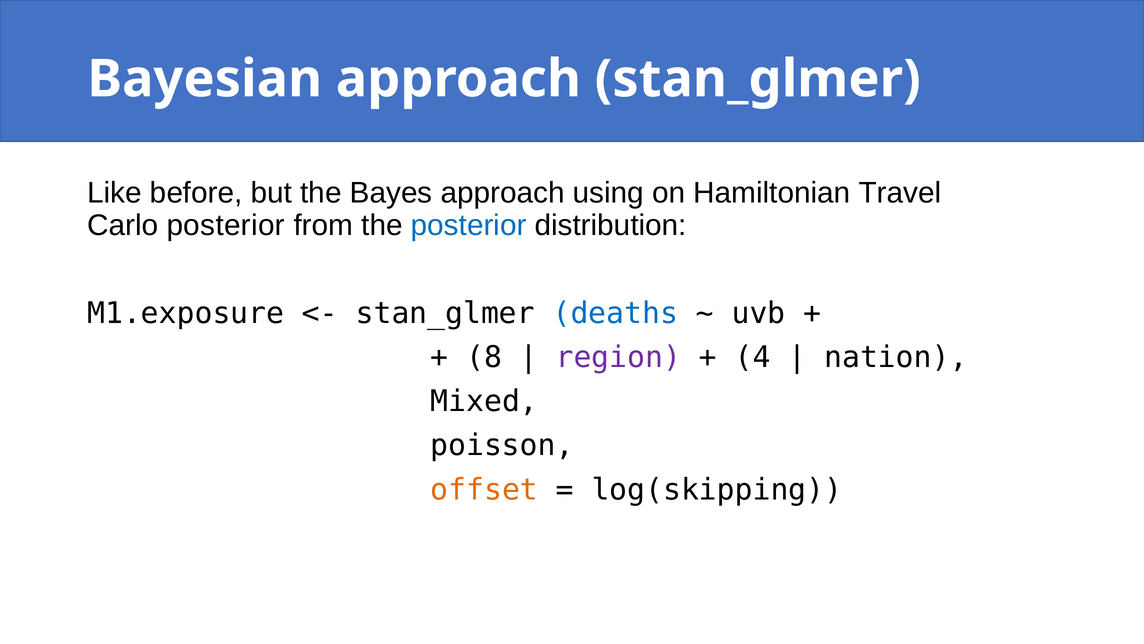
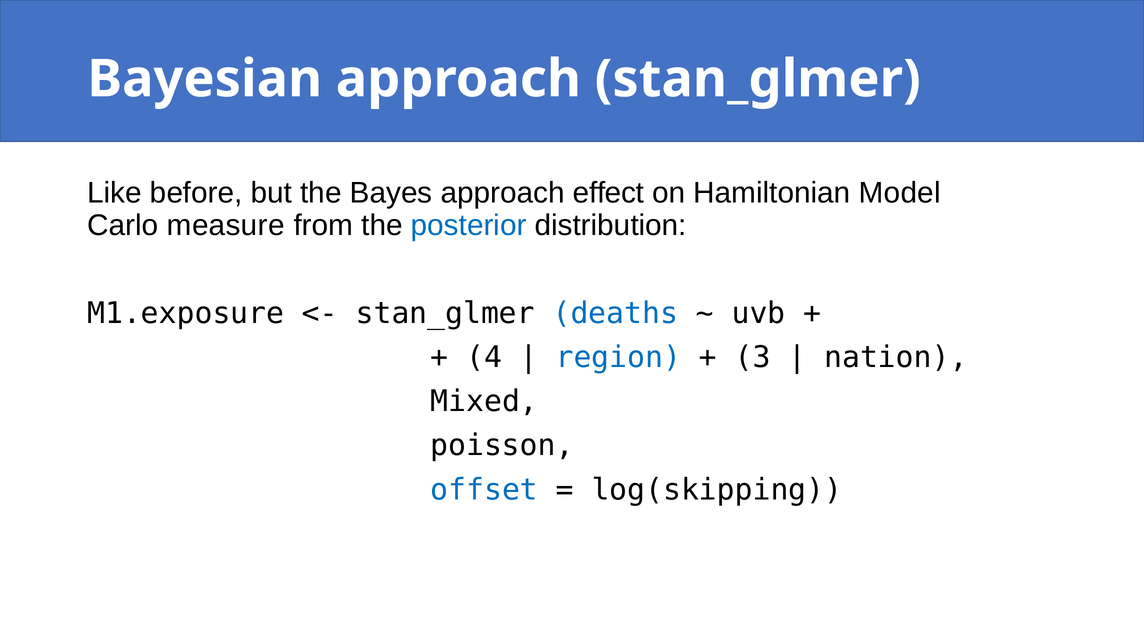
using: using -> effect (608, 193)
Travel: Travel -> Model (900, 193)
Carlo posterior: posterior -> measure (226, 225)
8: 8 -> 4 (484, 357)
region colour: purple -> blue (618, 357)
4: 4 -> 3 (753, 357)
offset colour: orange -> blue (484, 489)
